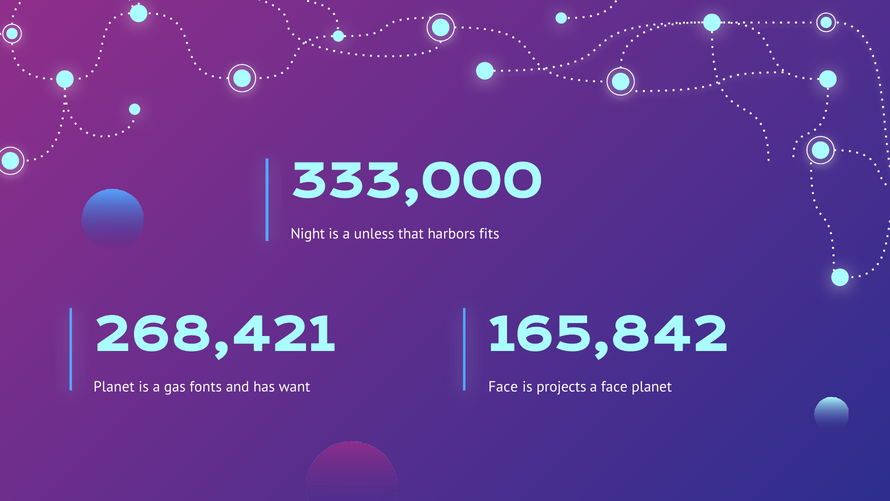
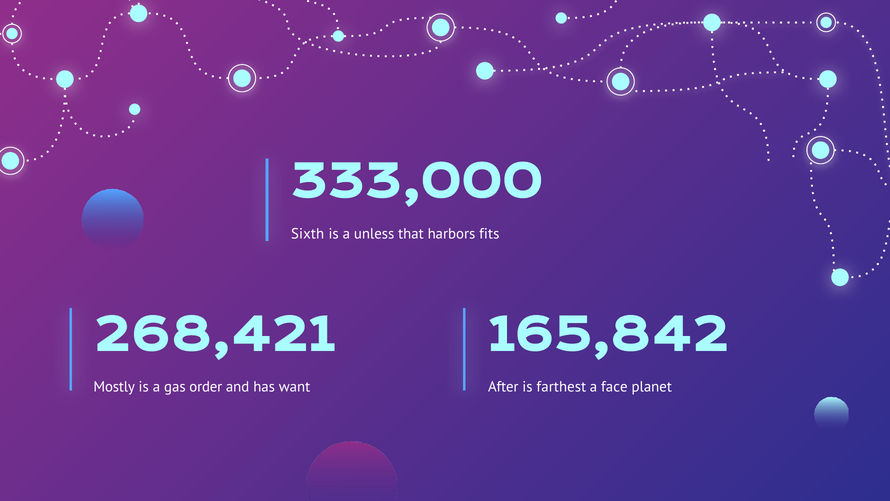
Night: Night -> Sixth (308, 233)
Planet: Planet -> Mostly (114, 387)
fonts: fonts -> order (206, 387)
Face: Face -> After (503, 387)
projects: projects -> farthest (561, 387)
